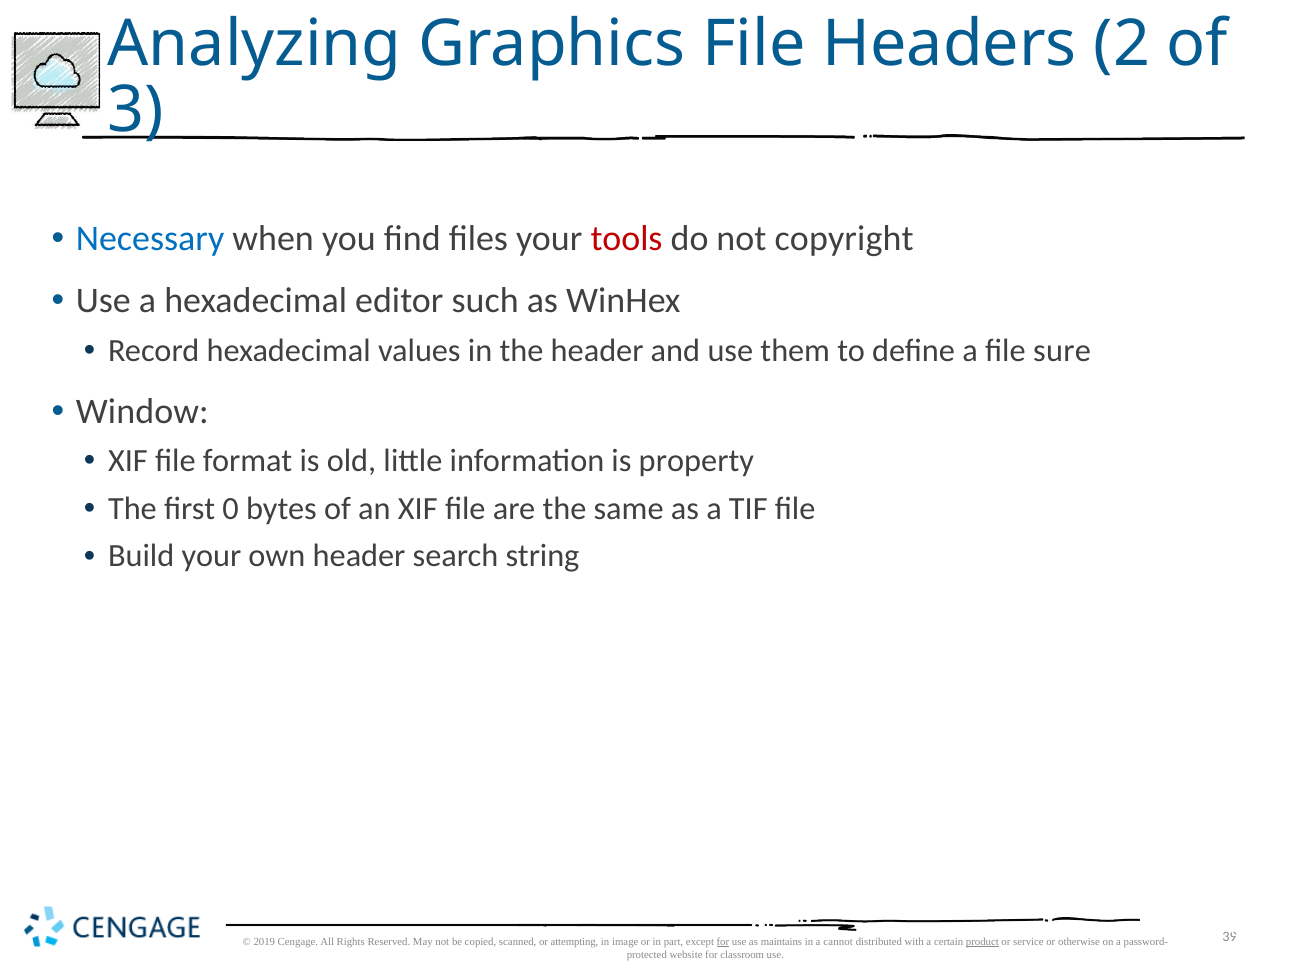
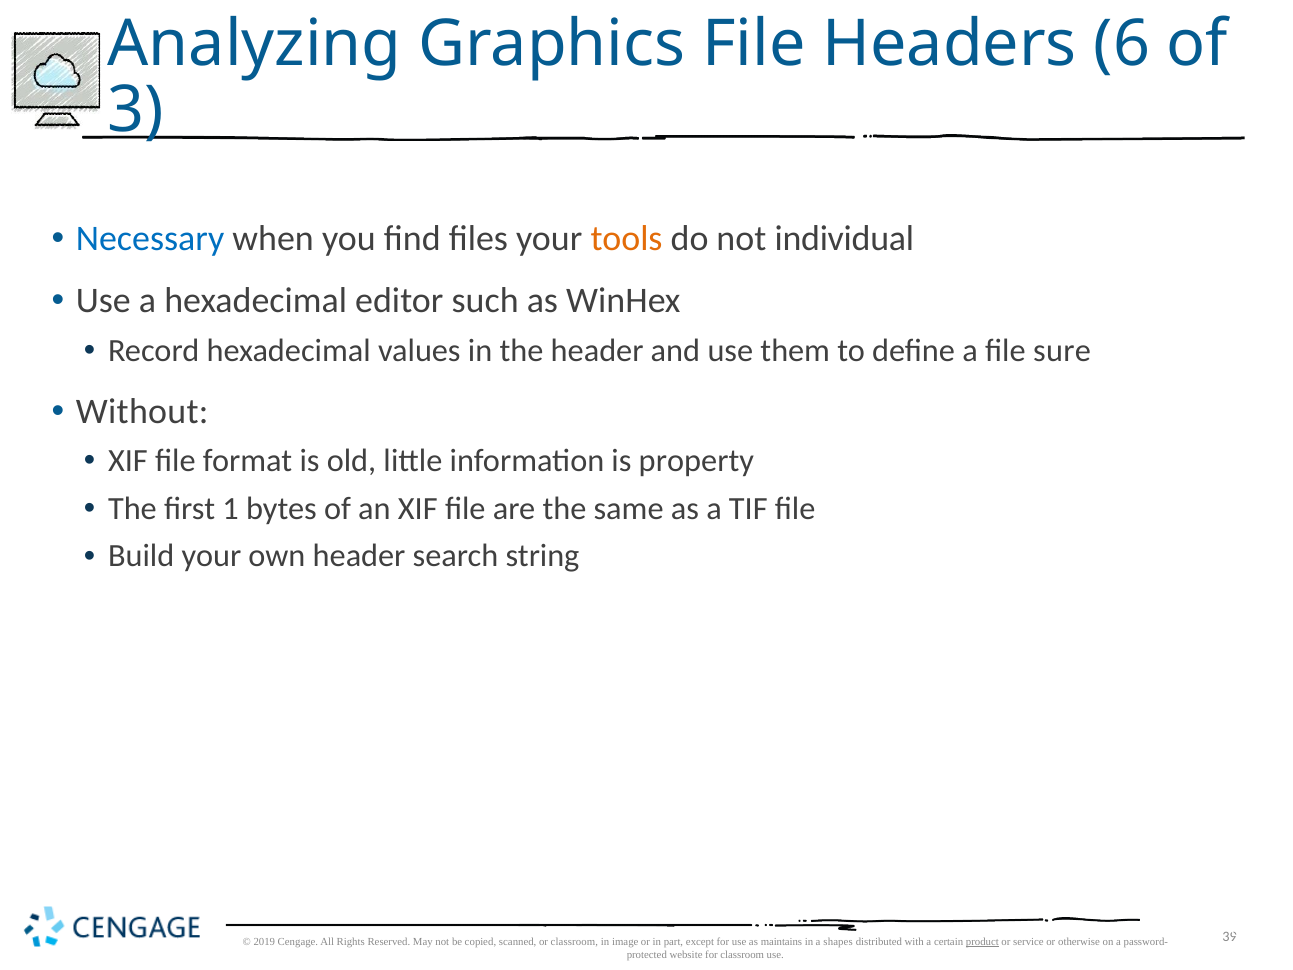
2: 2 -> 6 (1122, 44)
tools colour: red -> orange (627, 238)
copyright: copyright -> individual (844, 238)
Window: Window -> Without (142, 411)
0: 0 -> 1 (231, 508)
or attempting: attempting -> classroom (574, 942)
for underline: present -> none (723, 942)
cannot: cannot -> shapes (838, 942)
